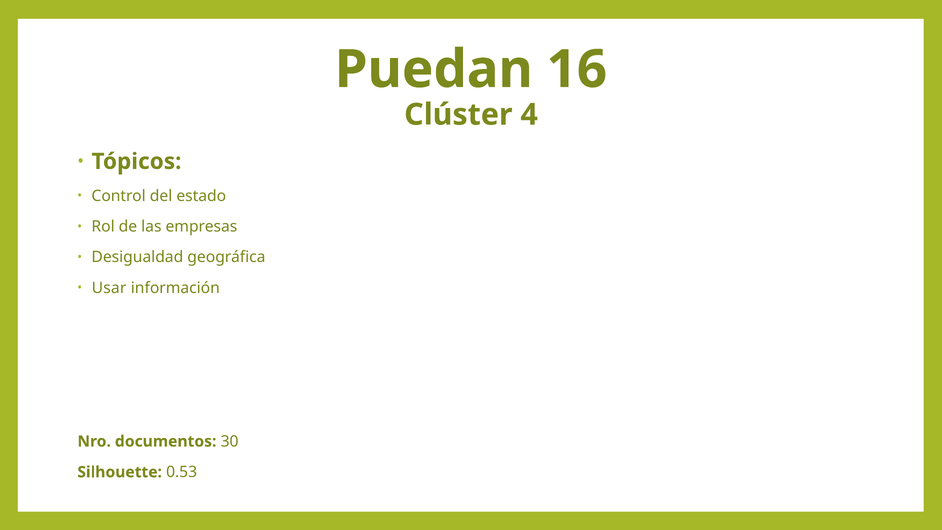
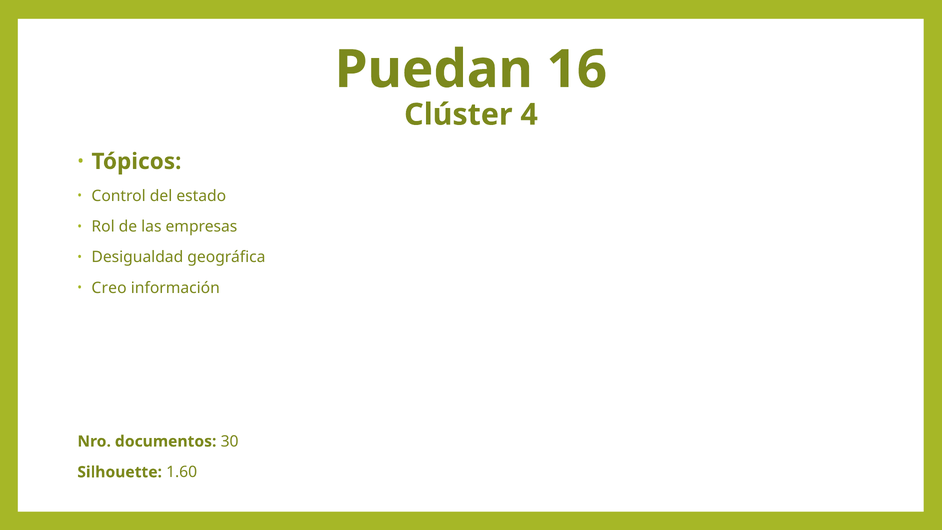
Usar: Usar -> Creo (109, 288)
0.53: 0.53 -> 1.60 (182, 472)
